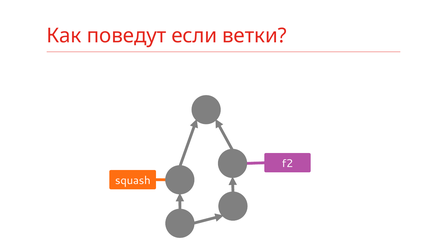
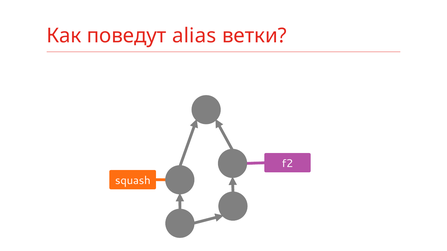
если: если -> alias (194, 36)
